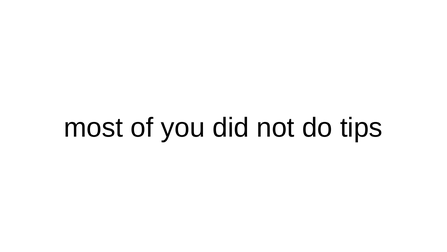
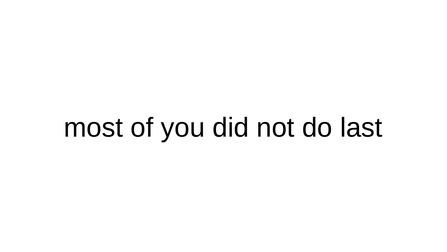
tips: tips -> last (361, 128)
